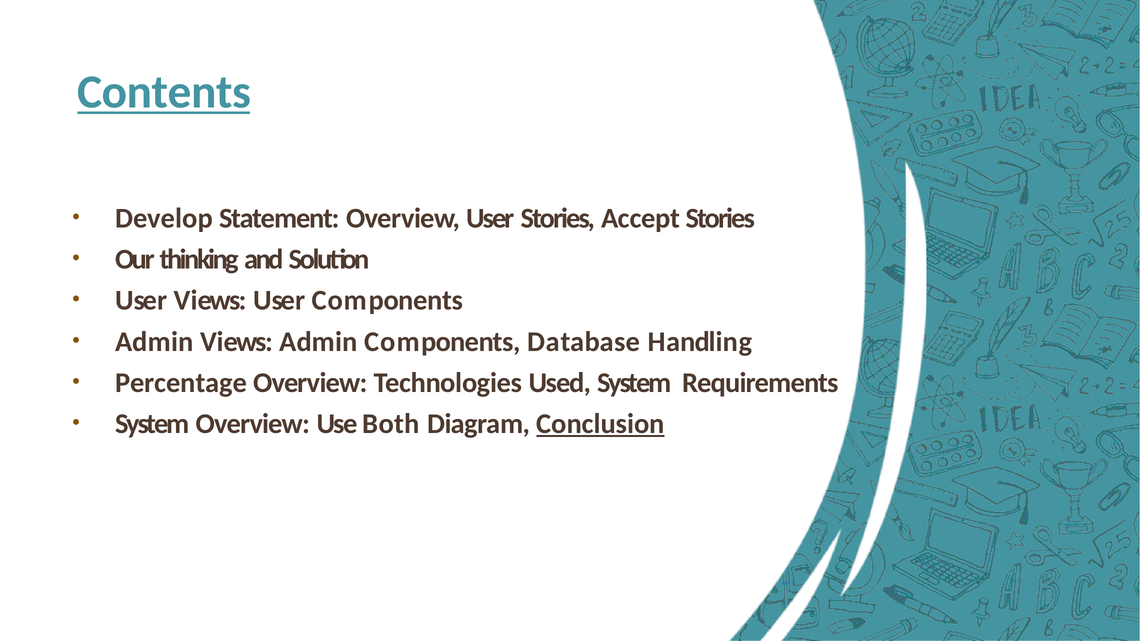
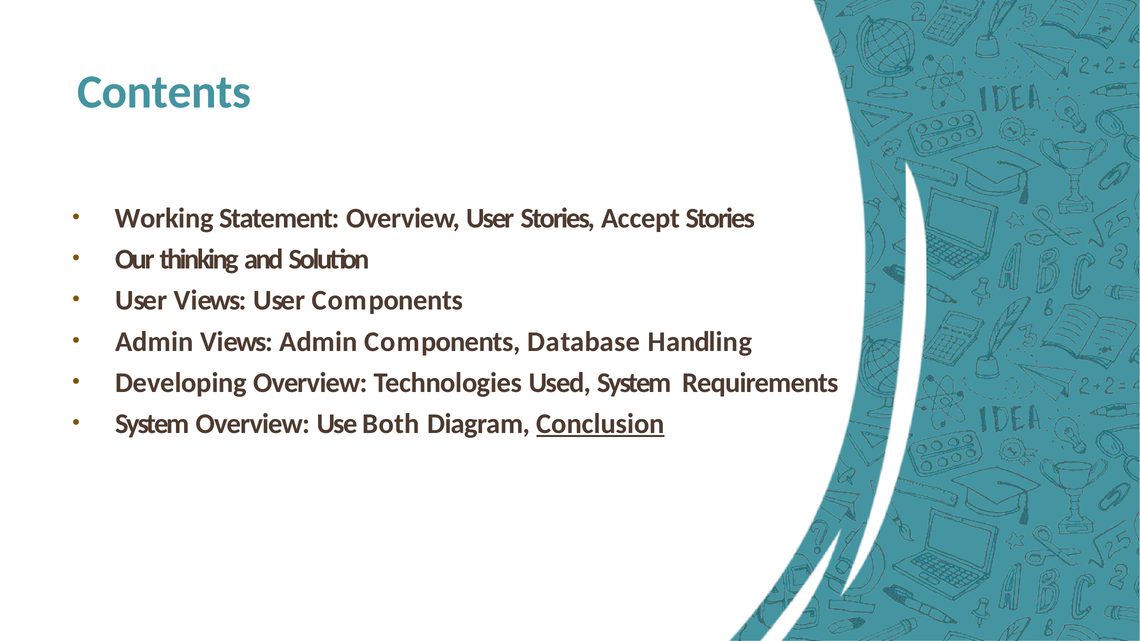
Contents underline: present -> none (164, 92)
Develop: Develop -> Working (164, 219)
Percentage: Percentage -> Developing (181, 383)
